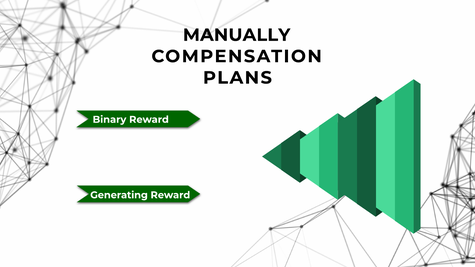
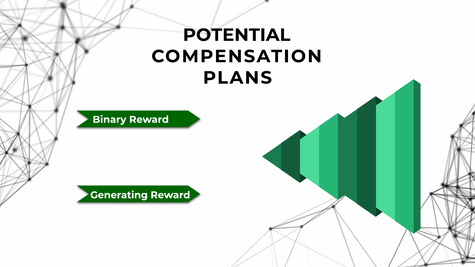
MANUALLY: MANUALLY -> POTENTIAL (237, 35)
